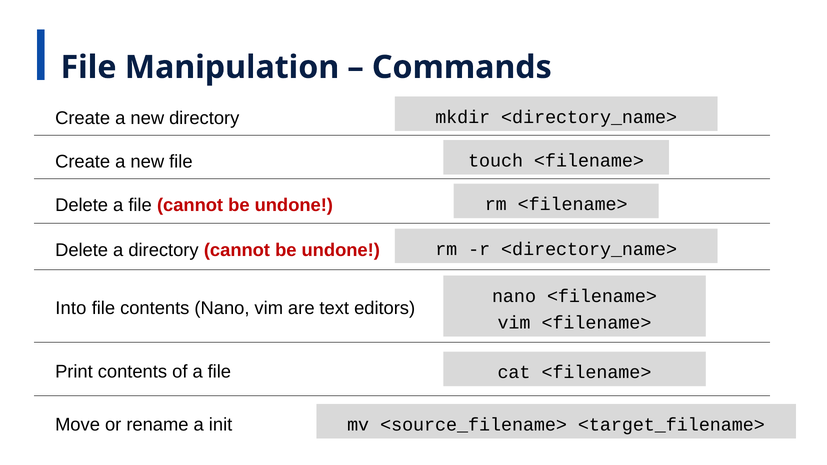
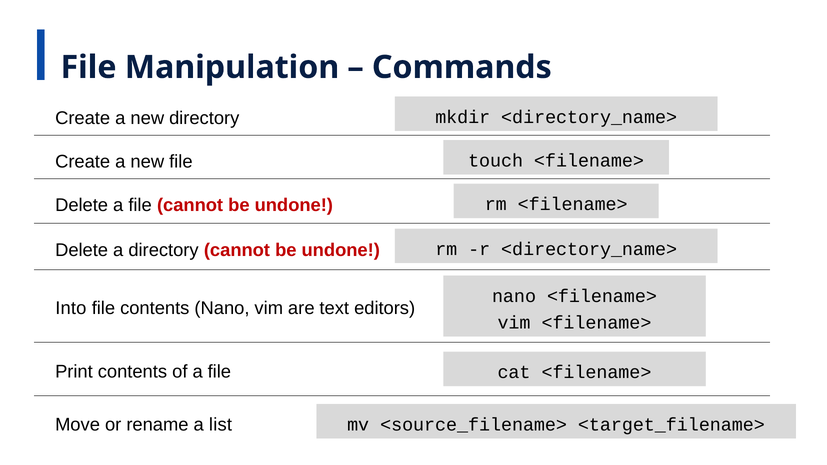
init: init -> list (220, 425)
